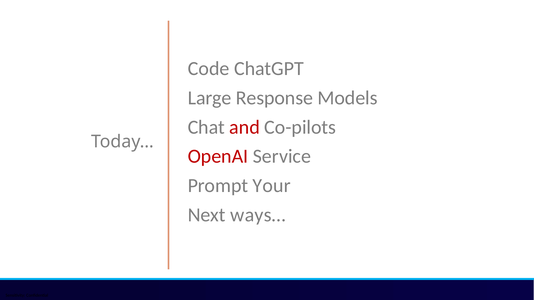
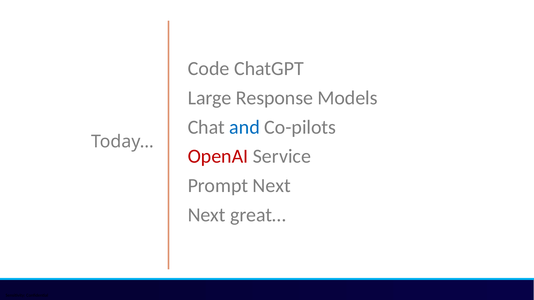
and colour: red -> blue (245, 127)
Prompt Your: Your -> Next (272, 186)
ways…: ways… -> great… (258, 215)
